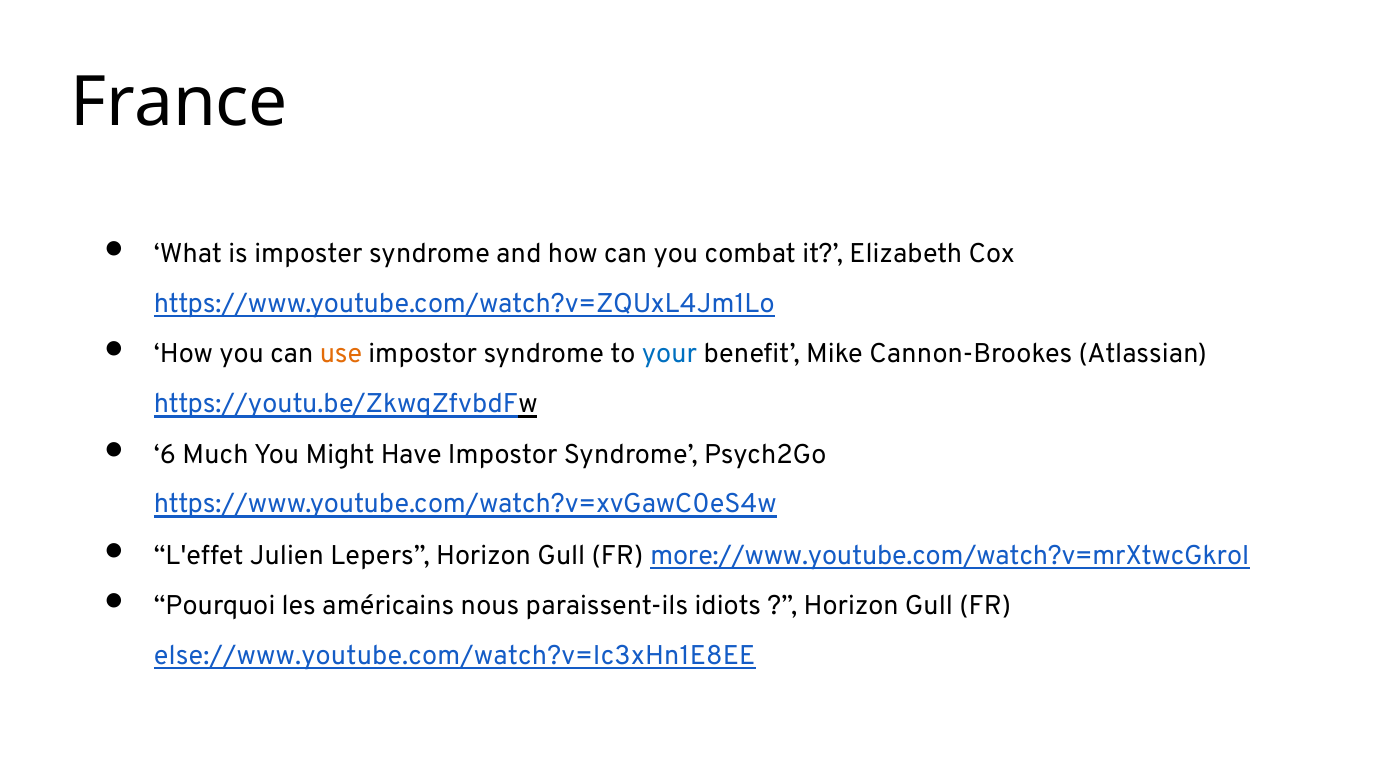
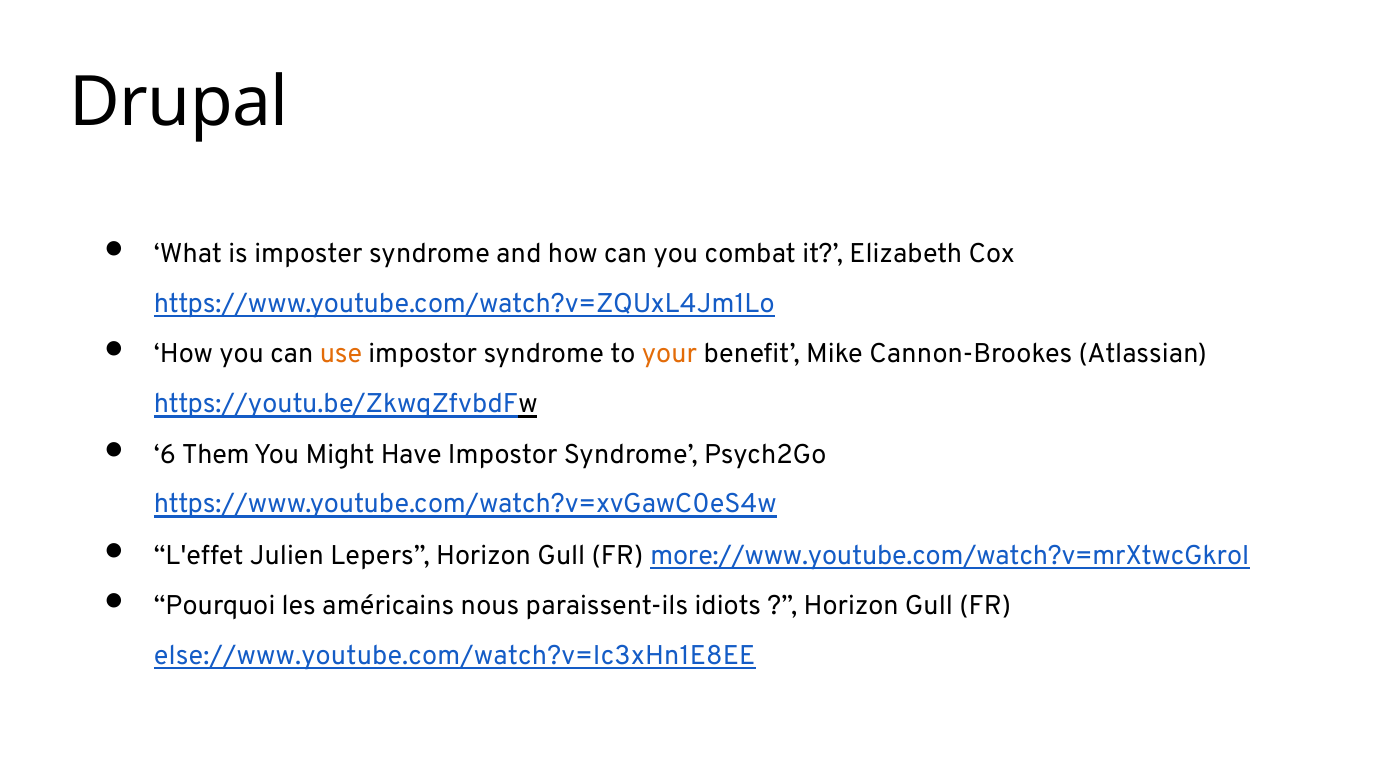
France: France -> Drupal (179, 103)
your colour: blue -> orange (669, 354)
Much: Much -> Them (216, 454)
